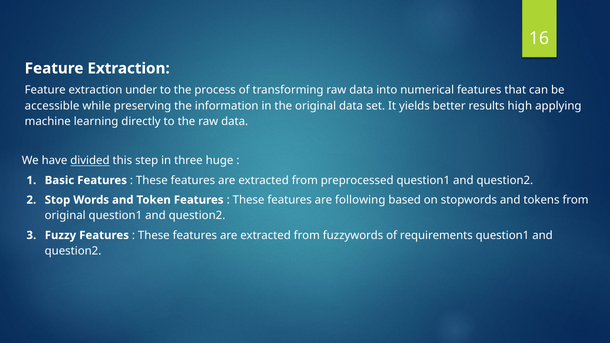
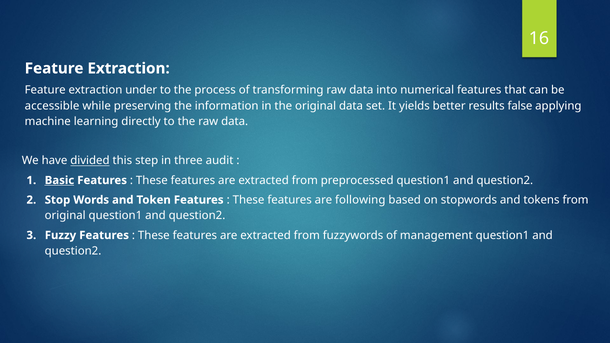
high: high -> false (520, 106)
huge: huge -> audit (220, 161)
Basic underline: none -> present (59, 180)
requirements: requirements -> management (436, 235)
